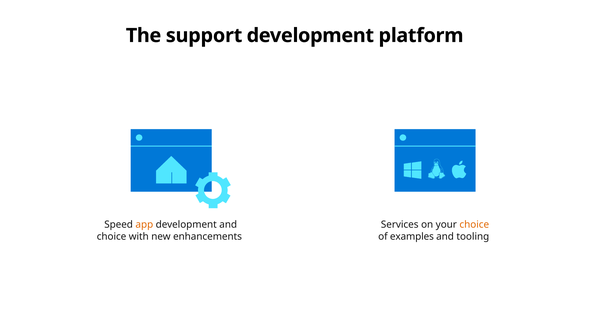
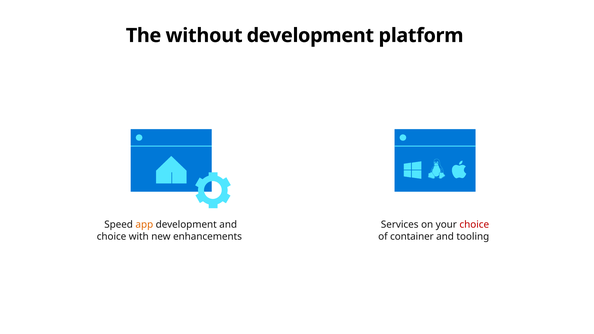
support: support -> without (204, 36)
choice colour: orange -> red (474, 225)
examples: examples -> container (412, 237)
